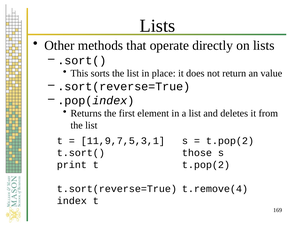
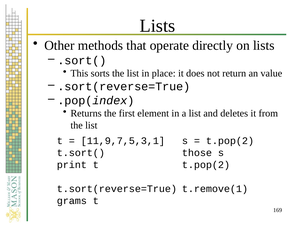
t.remove(4: t.remove(4 -> t.remove(1 (215, 189)
index: index -> grams (72, 201)
